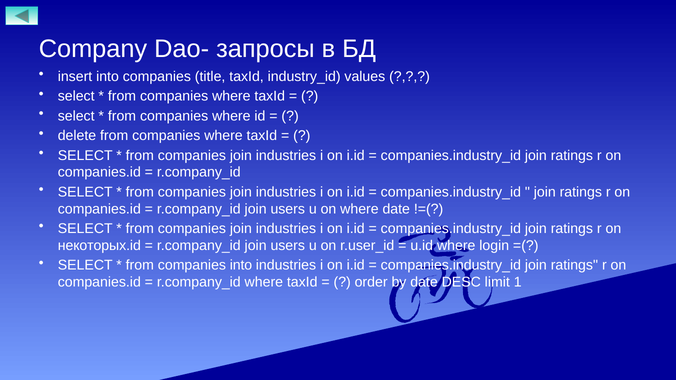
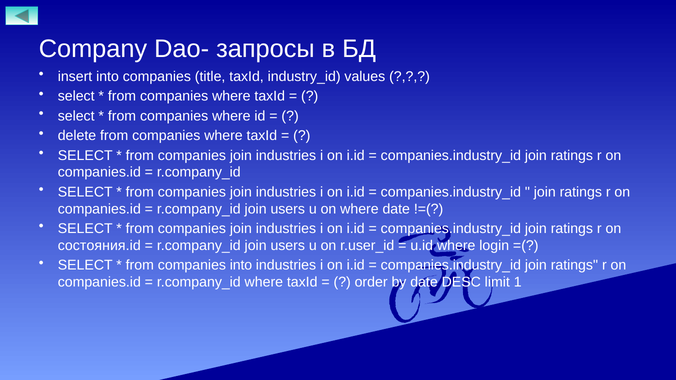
некоторых.id: некоторых.id -> состояния.id (99, 246)
